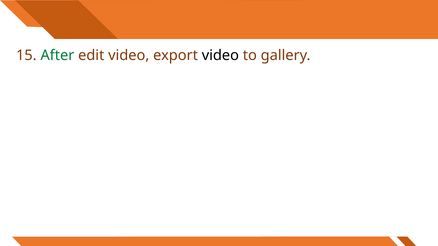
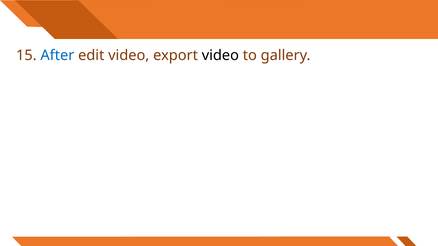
After colour: green -> blue (57, 55)
